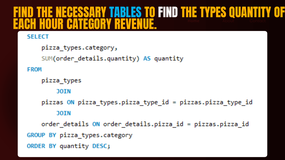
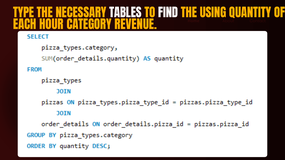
FIND: FIND -> TYPE (24, 13)
TABLES colour: light blue -> white (125, 13)
TYPES: TYPES -> USING (213, 13)
